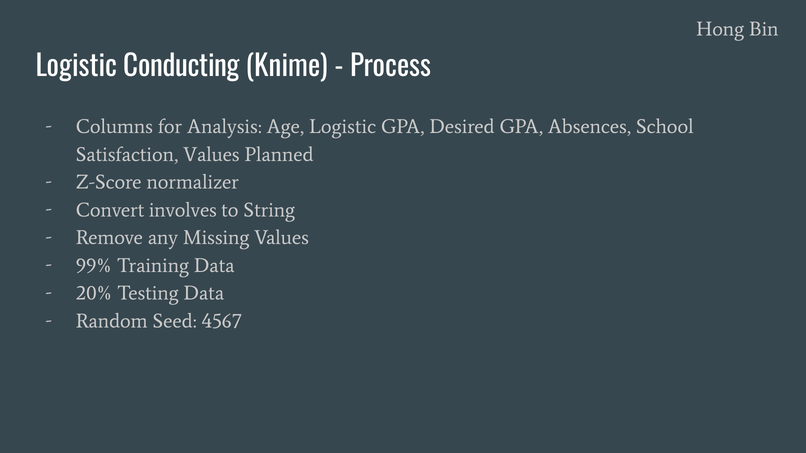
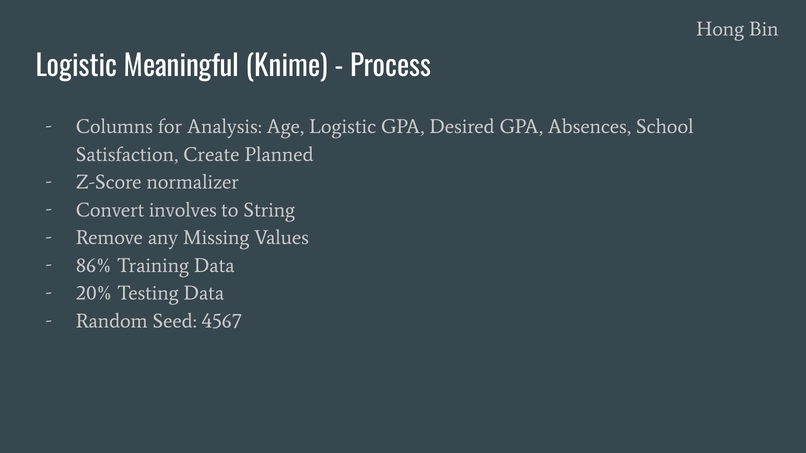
Conducting: Conducting -> Meaningful (181, 67)
Satisfaction Values: Values -> Create (211, 155)
99%: 99% -> 86% (94, 266)
